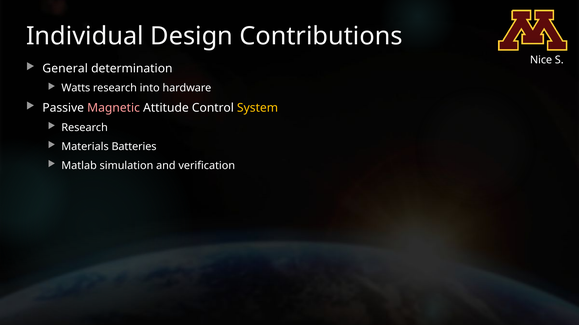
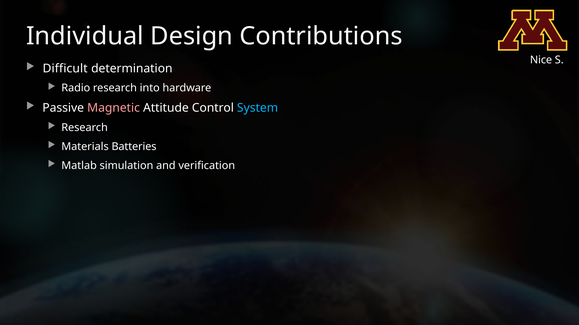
General: General -> Difficult (65, 69)
Watts: Watts -> Radio (76, 88)
System colour: yellow -> light blue (258, 108)
